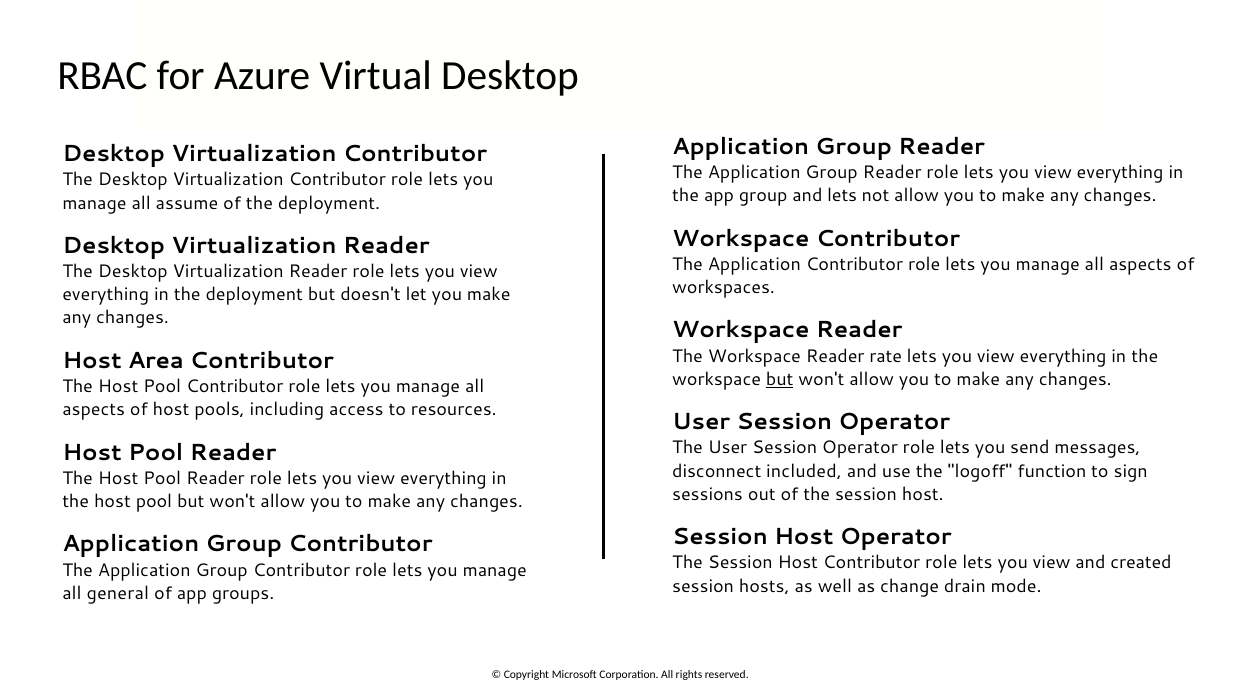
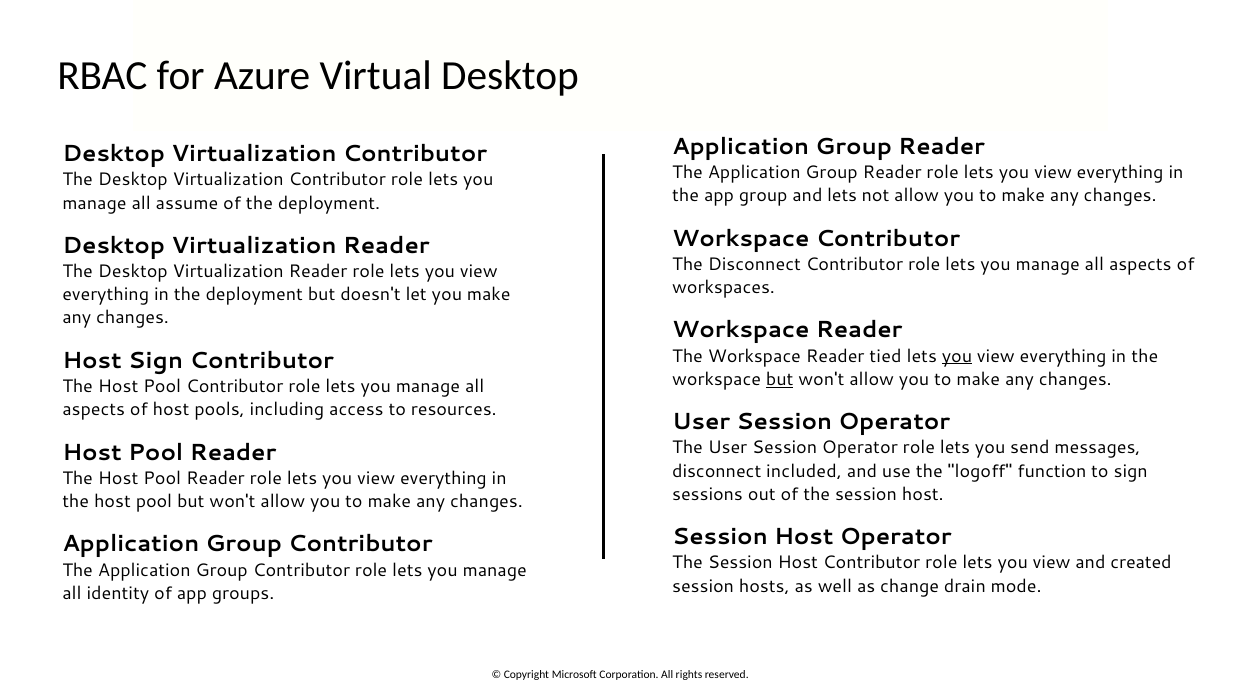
Application: Application -> Disconnect (754, 264)
rate: rate -> tied (886, 356)
you underline: none -> present (957, 356)
Host Area: Area -> Sign (156, 361)
general: general -> identity (118, 593)
